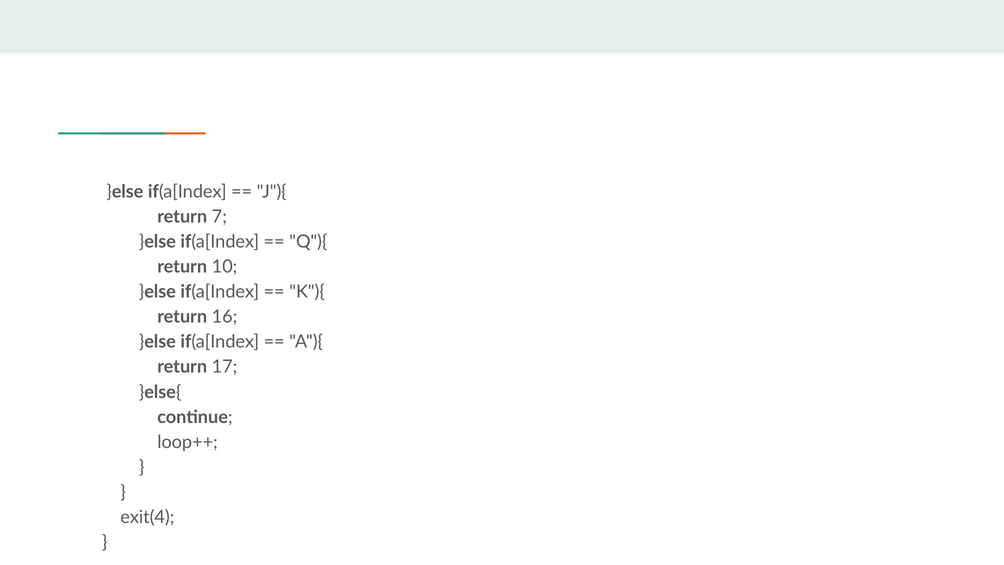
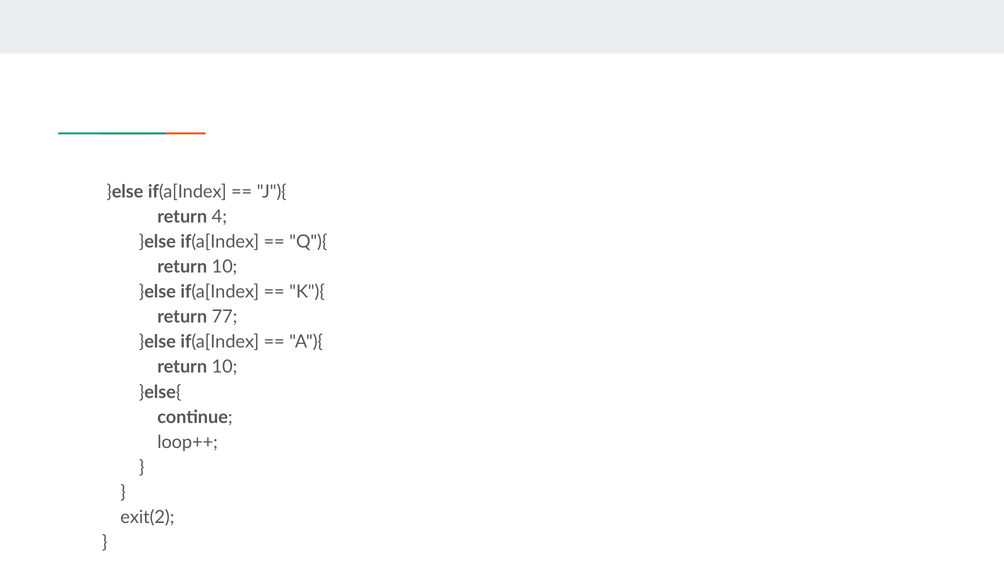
7: 7 -> 4 (219, 217)
16: 16 -> 77 (225, 317)
17: 17 -> 10 (225, 367)
exit(4: exit(4 -> exit(2 (147, 517)
